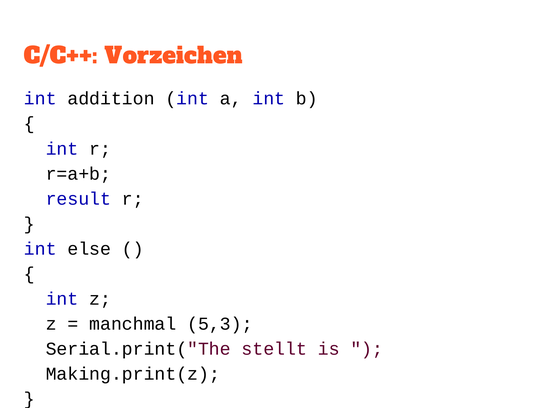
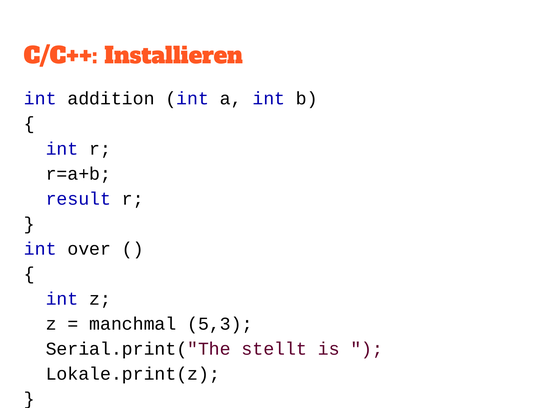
Vorzeichen: Vorzeichen -> Installieren (174, 56)
else: else -> over (89, 249)
Making.print(z: Making.print(z -> Lokale.print(z (133, 374)
